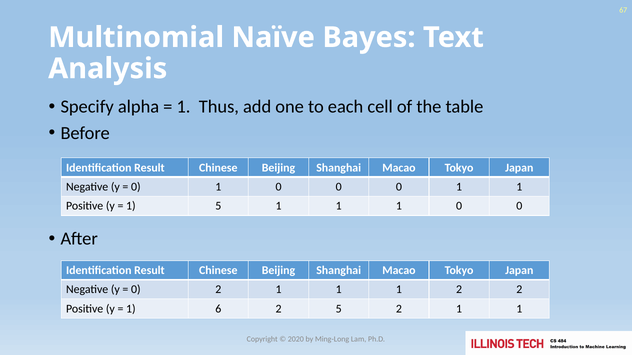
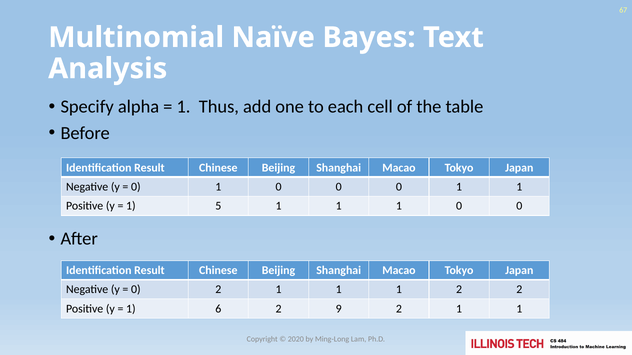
2 5: 5 -> 9 (339, 309)
